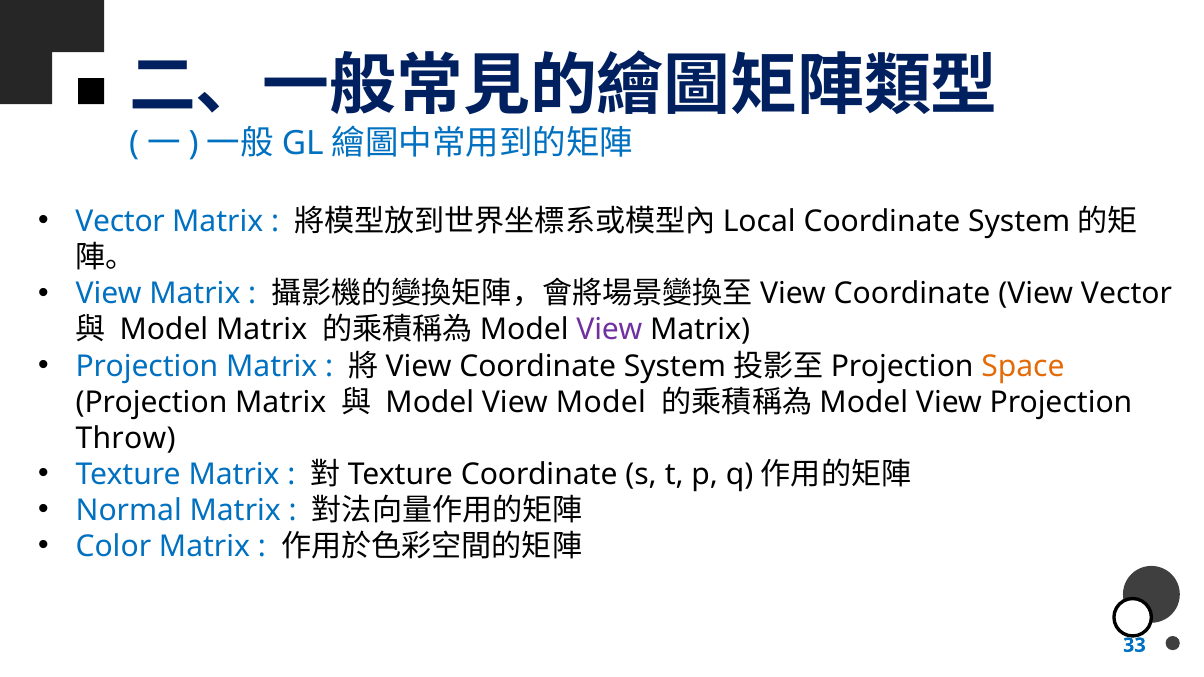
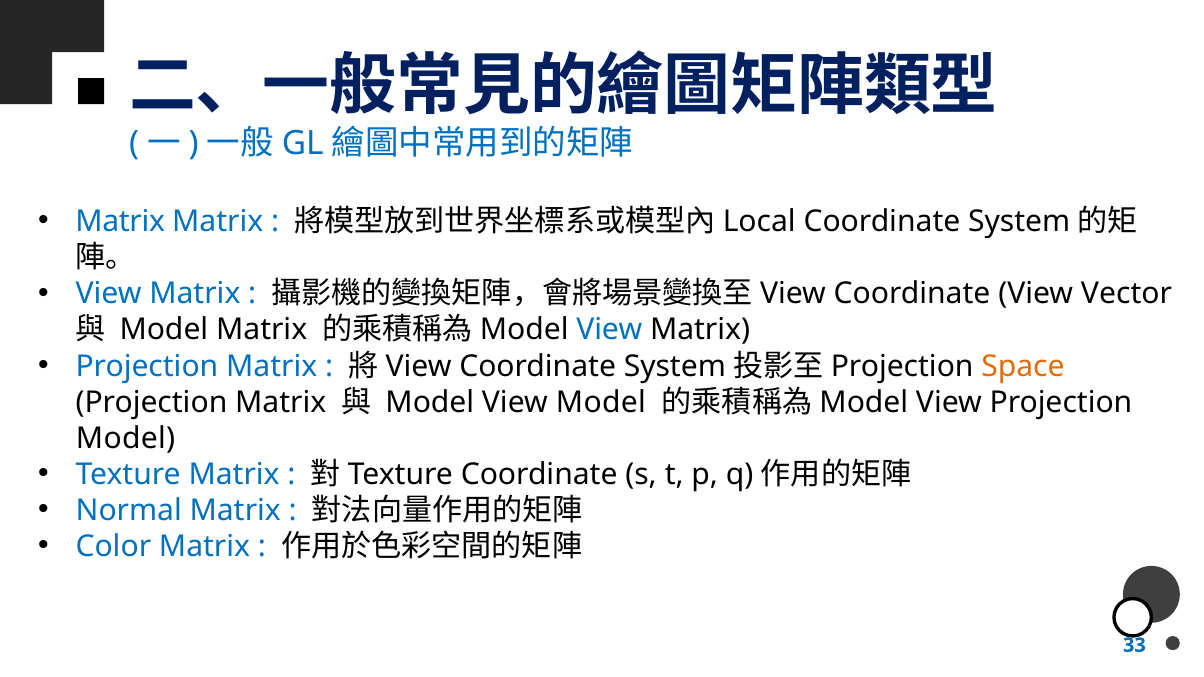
Vector: Vector -> Matrix (120, 222)
View colour: purple -> blue (609, 330)
Throw: Throw -> Model (126, 438)
